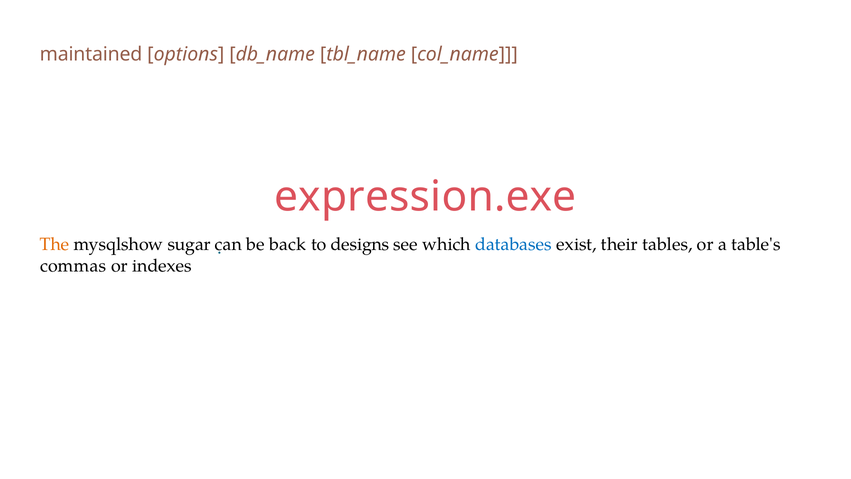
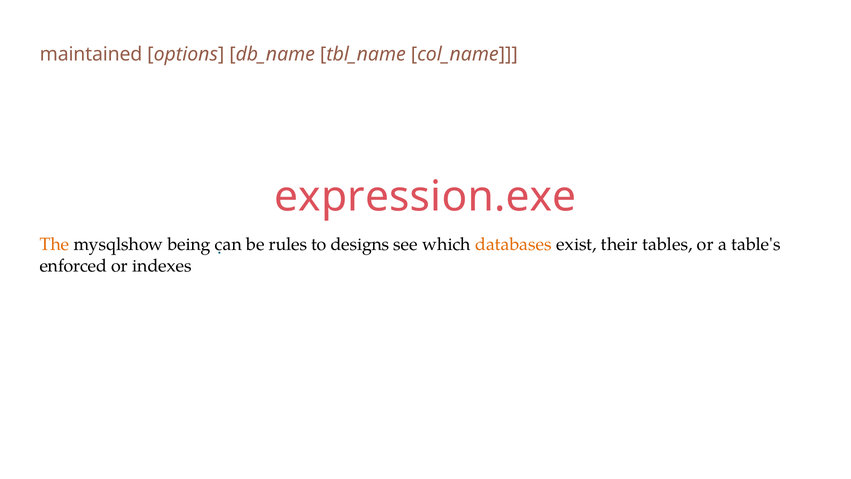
sugar: sugar -> being (189, 244)
back: back -> rules (288, 244)
databases colour: blue -> orange (514, 244)
commas: commas -> enforced (73, 266)
